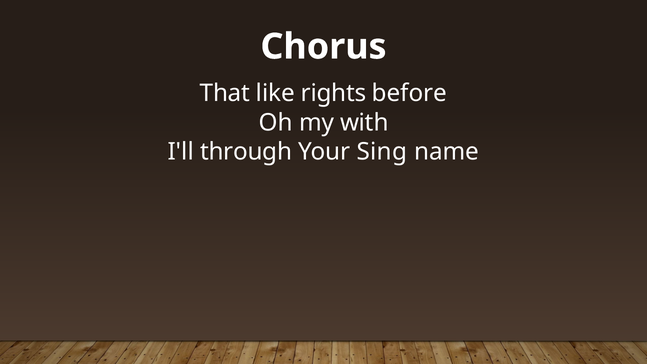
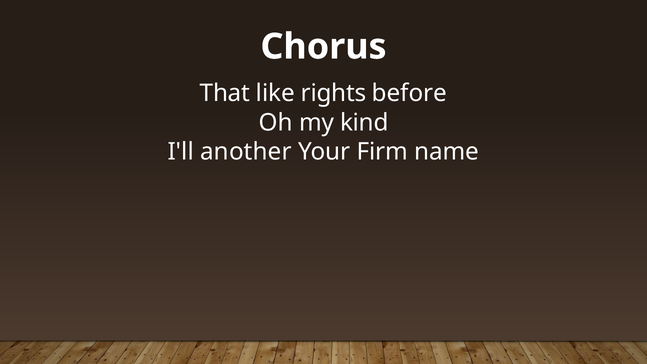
with: with -> kind (364, 123)
through: through -> another (246, 152)
Sing: Sing -> Firm (382, 152)
